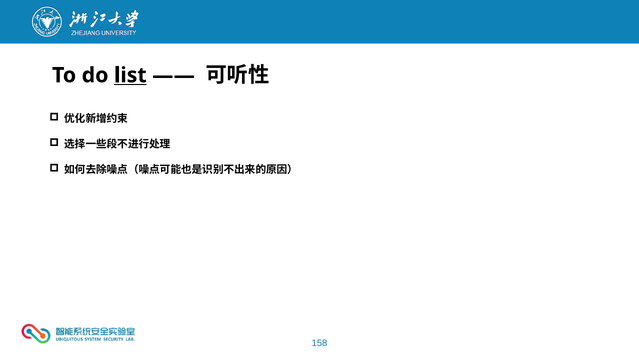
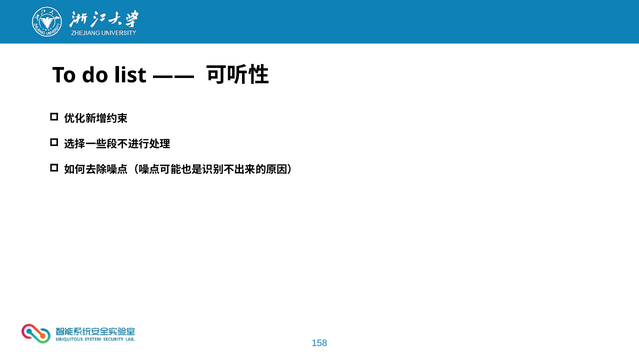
list underline: present -> none (130, 75)
